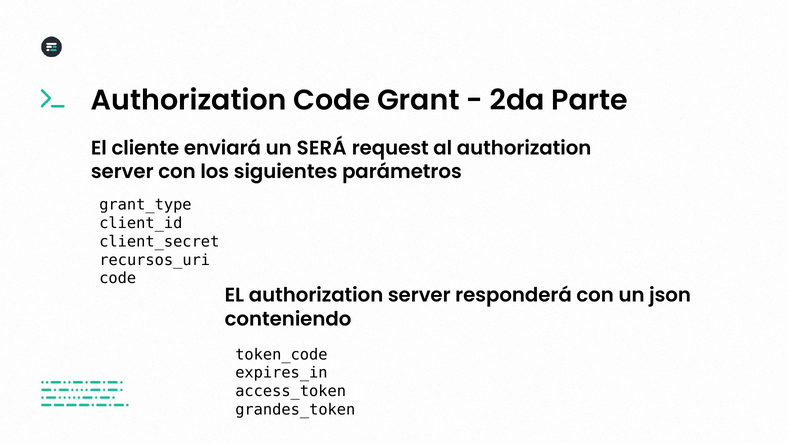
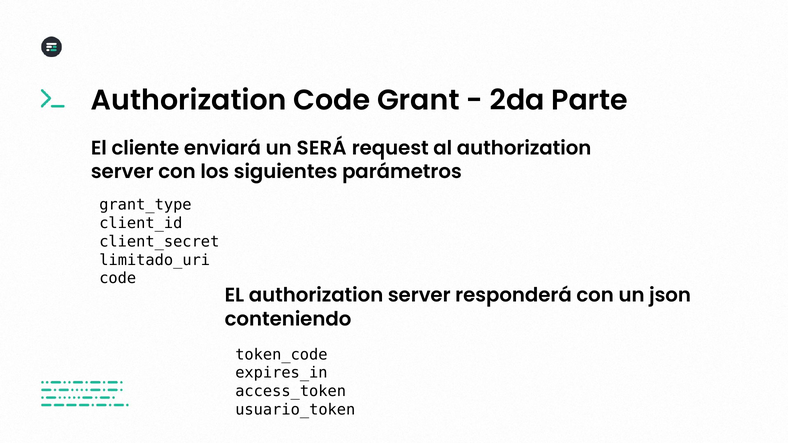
recursos_uri: recursos_uri -> limitado_uri (155, 260)
grandes_token: grandes_token -> usuario_token (295, 410)
